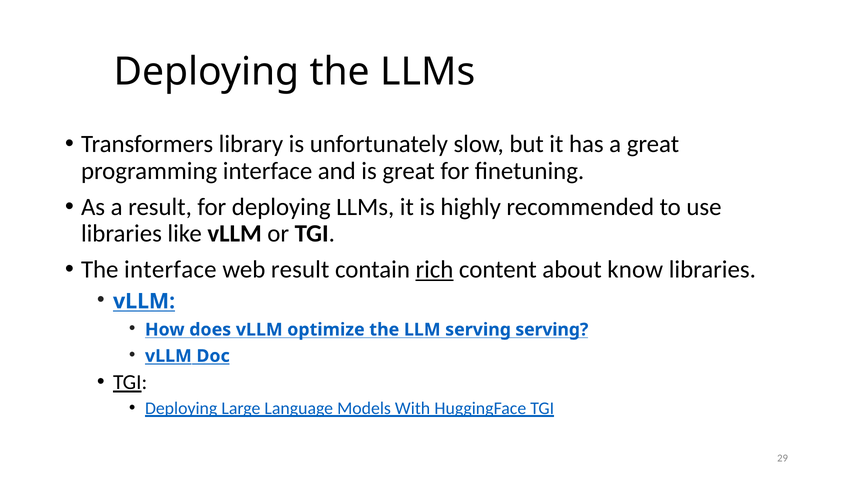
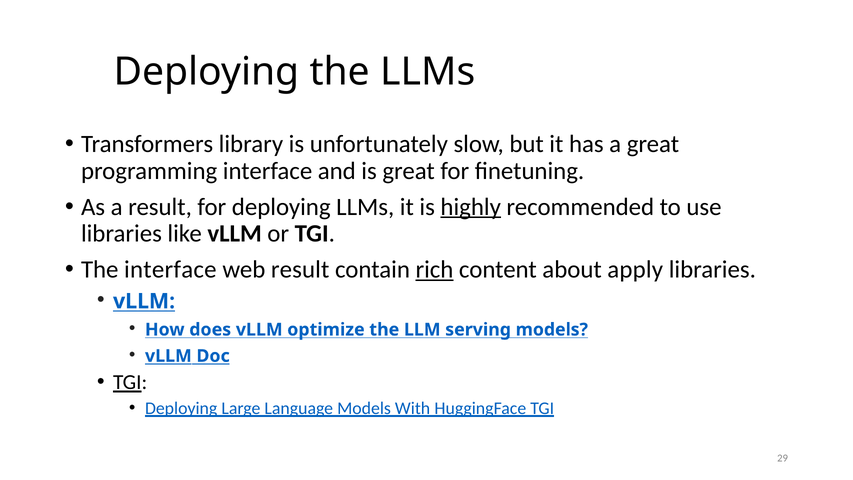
highly underline: none -> present (471, 207)
know: know -> apply (635, 269)
serving serving: serving -> models (552, 330)
